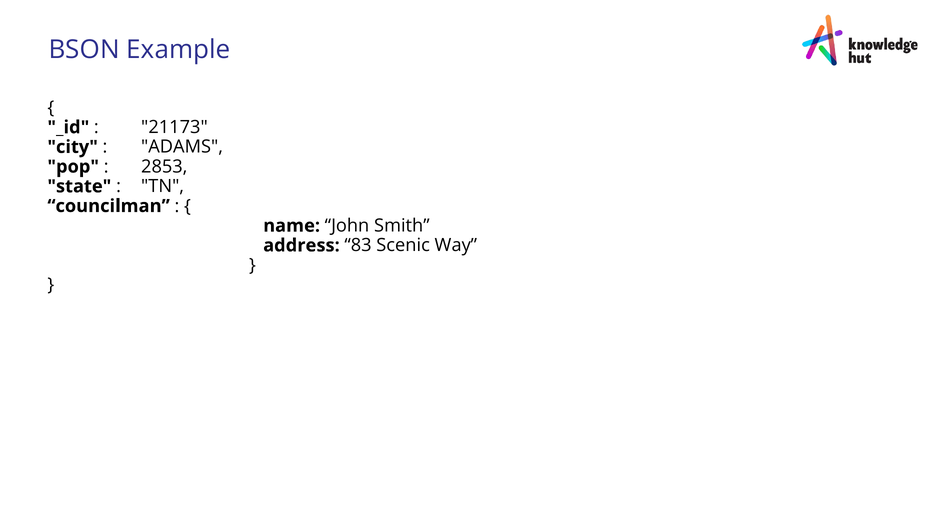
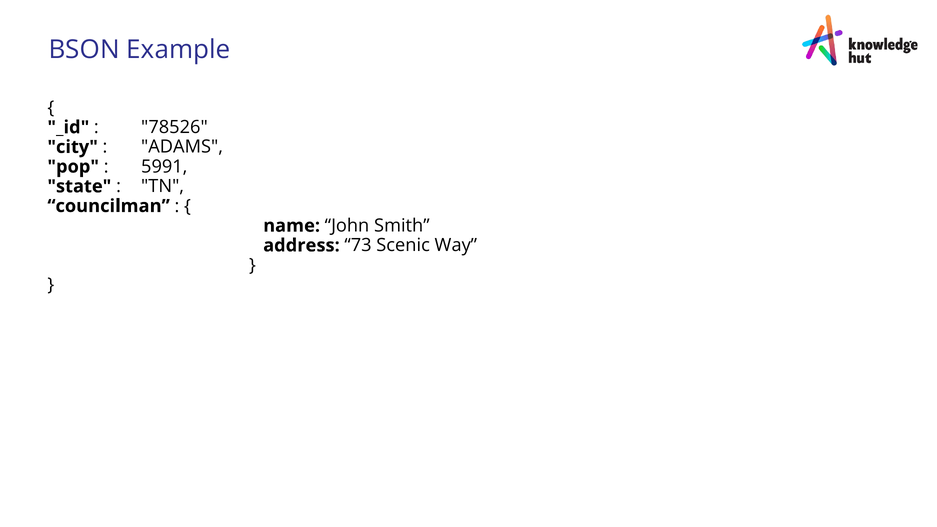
21173: 21173 -> 78526 (174, 127)
2853: 2853 -> 5991 (164, 167)
83: 83 -> 73 (358, 245)
